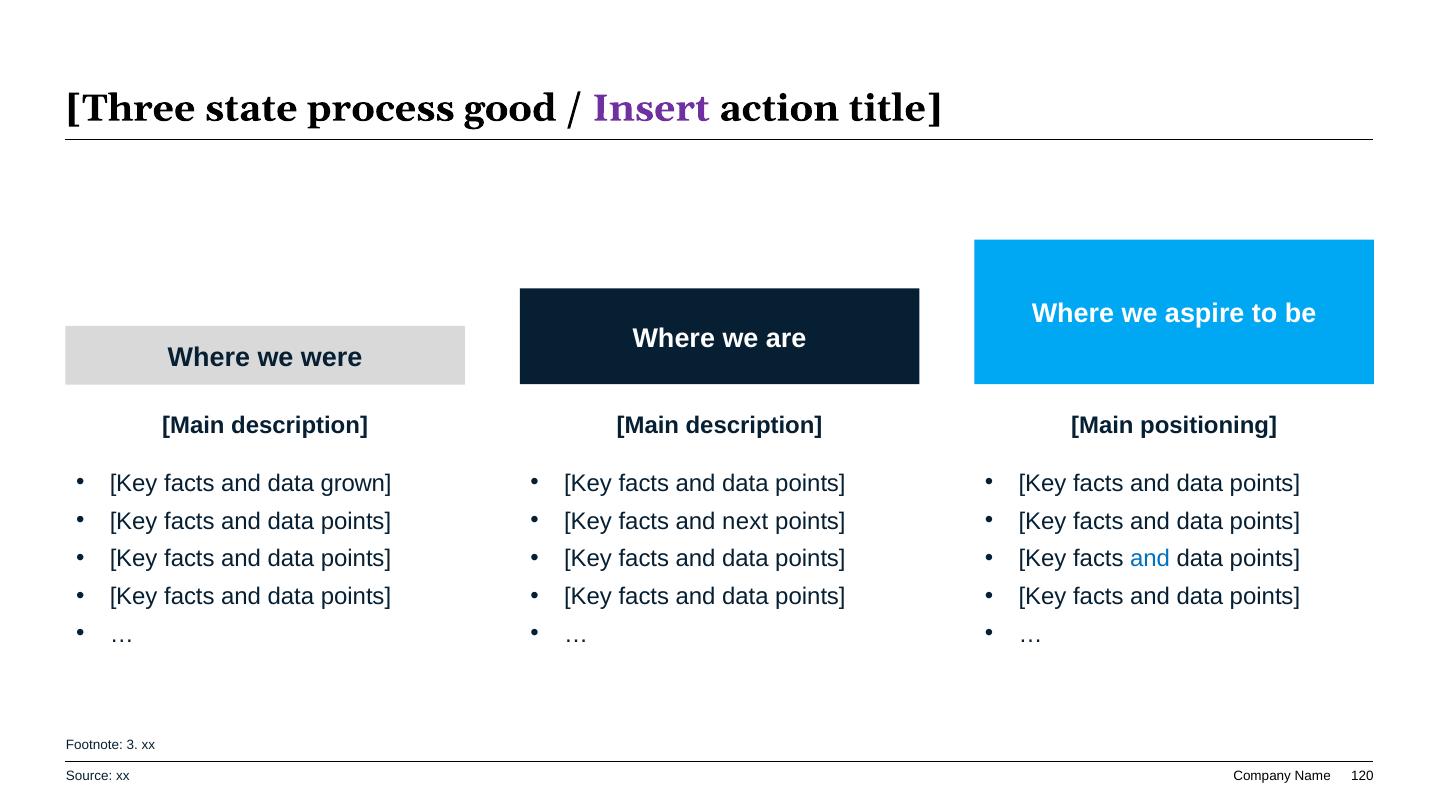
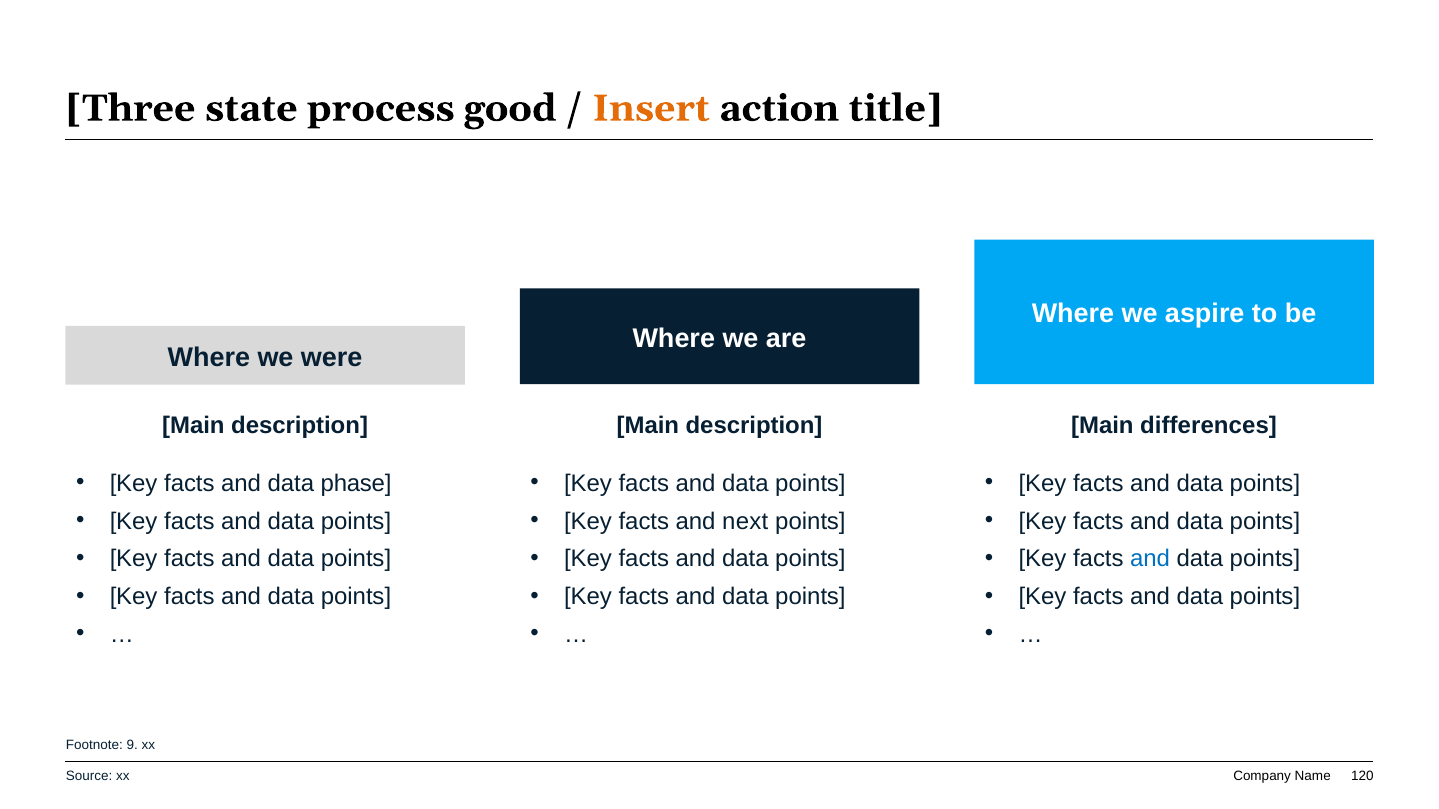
Insert colour: purple -> orange (651, 108)
positioning: positioning -> differences (1209, 426)
grown: grown -> phase (356, 484)
3: 3 -> 9 (132, 746)
